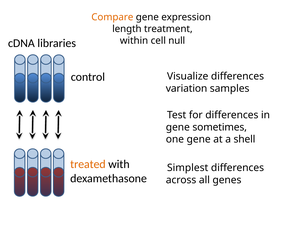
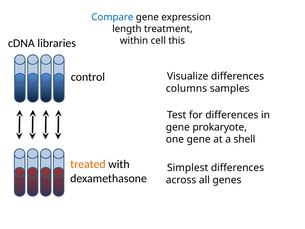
Compare colour: orange -> blue (112, 17)
null: null -> this (177, 41)
variation: variation -> columns (186, 88)
sometimes: sometimes -> prokaryote (220, 127)
